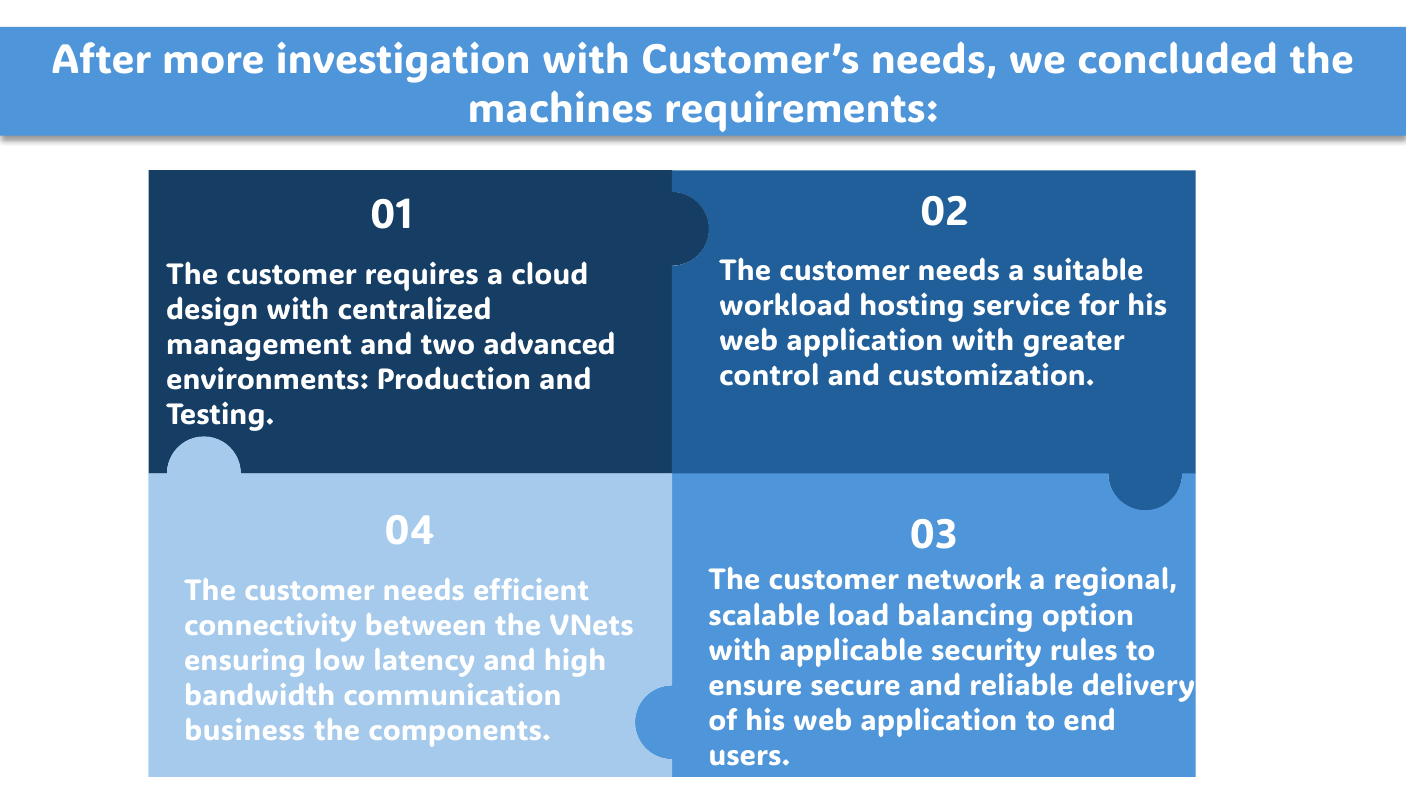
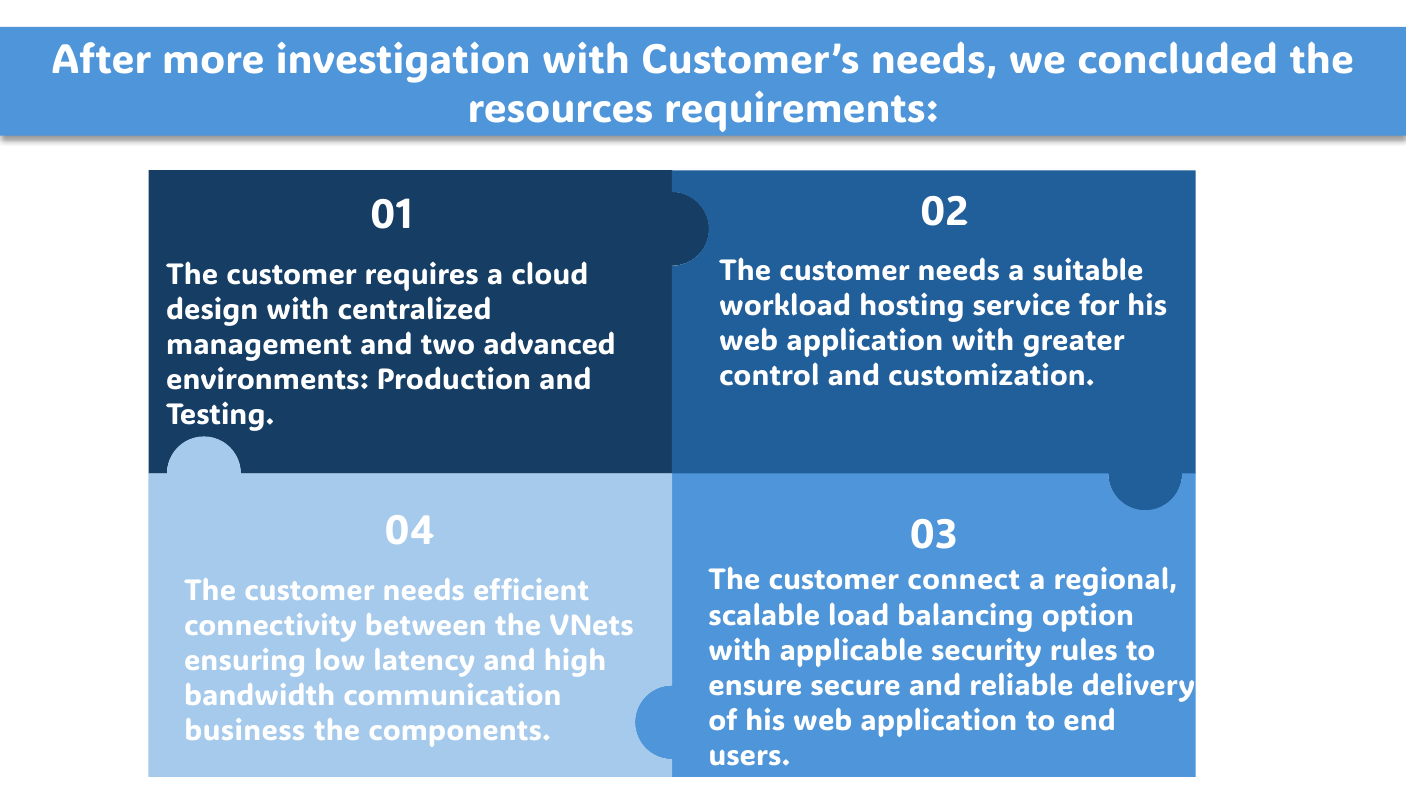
machines: machines -> resources (560, 109)
network: network -> connect (964, 580)
